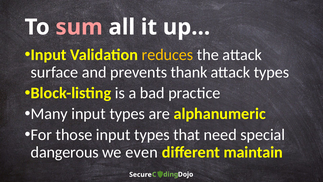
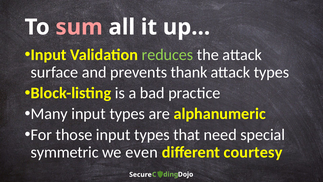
reduces colour: yellow -> light green (168, 55)
dangerous: dangerous -> symmetric (65, 152)
maintain: maintain -> courtesy (253, 152)
